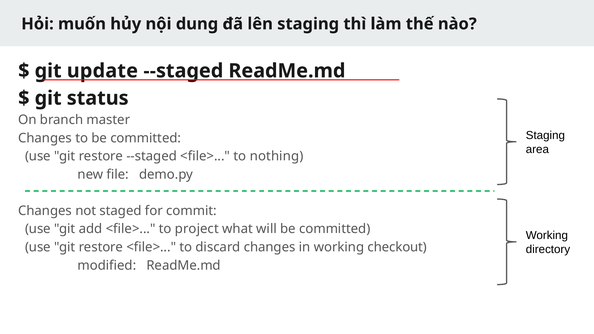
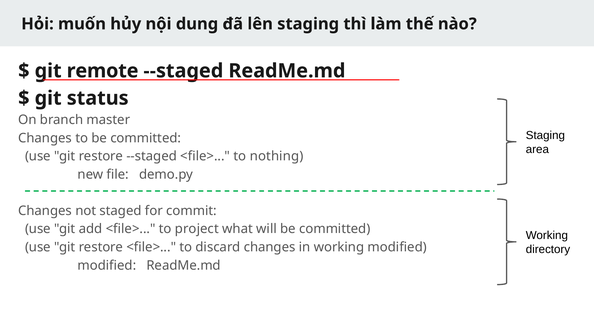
update: update -> remote (103, 71)
working checkout: checkout -> modified (397, 247)
